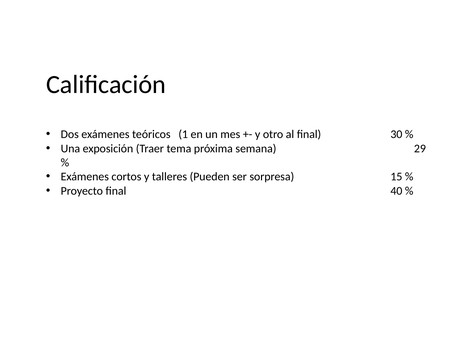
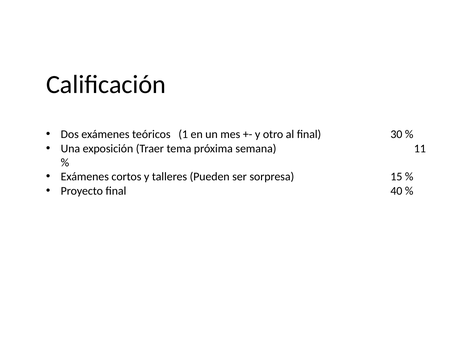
29: 29 -> 11 (420, 149)
